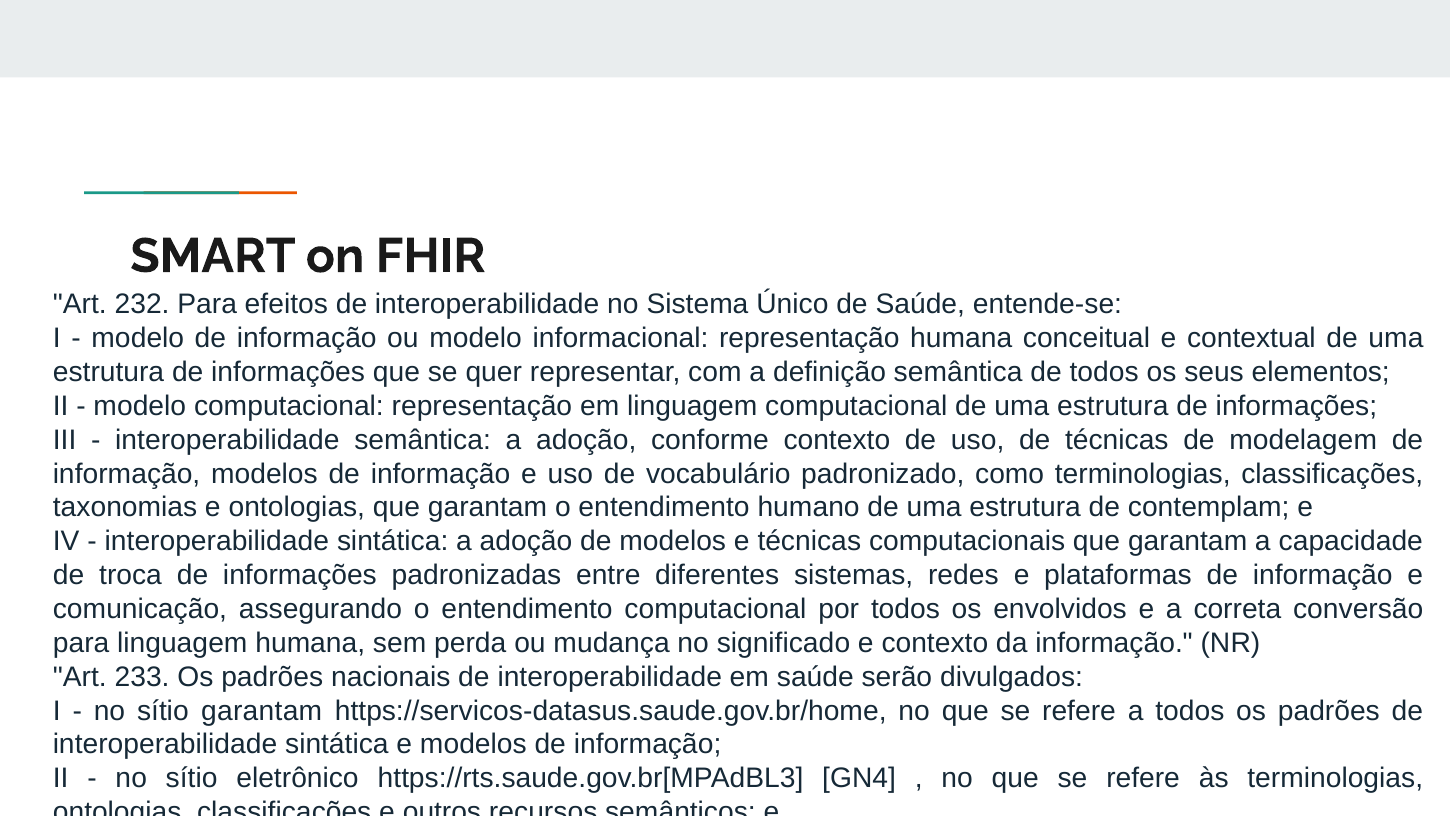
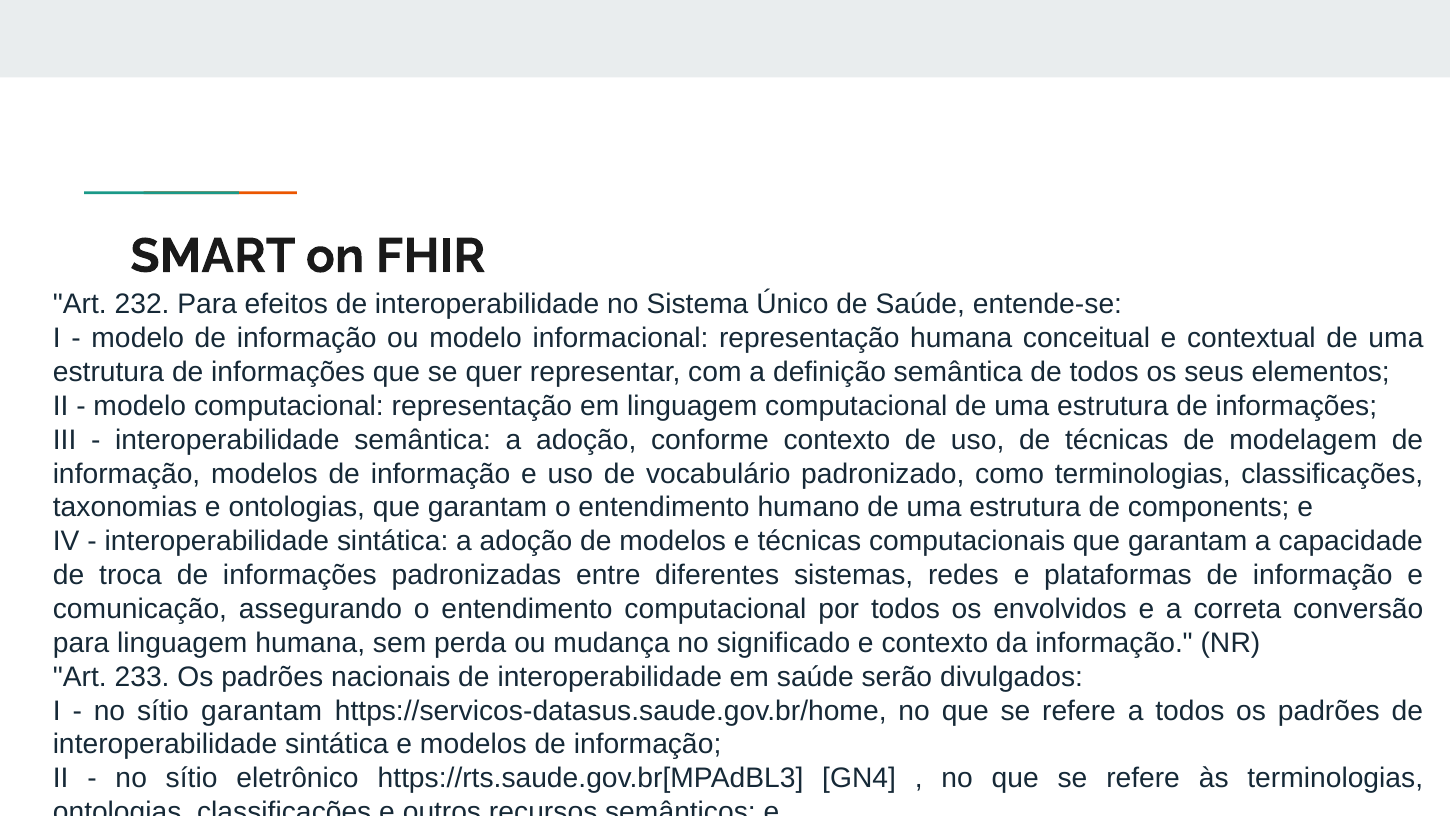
contemplam: contemplam -> components (1209, 507)
